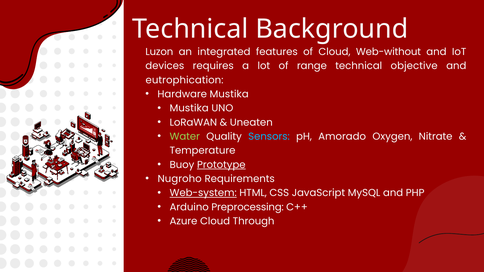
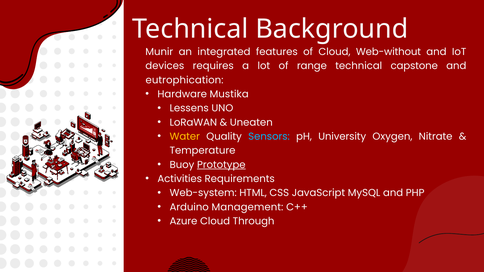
Luzon: Luzon -> Munir (159, 52)
objective: objective -> capstone (414, 66)
Mustika: Mustika -> Lessens (189, 108)
Water colour: light green -> yellow (185, 137)
Amorado: Amorado -> University (342, 137)
Nugroho: Nugroho -> Activities (180, 179)
Web-system underline: present -> none (203, 193)
Preprocessing: Preprocessing -> Management (247, 207)
